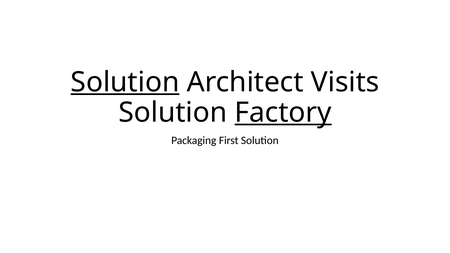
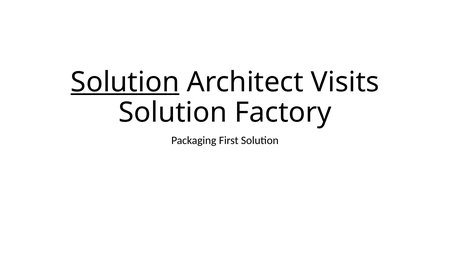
Factory underline: present -> none (283, 112)
